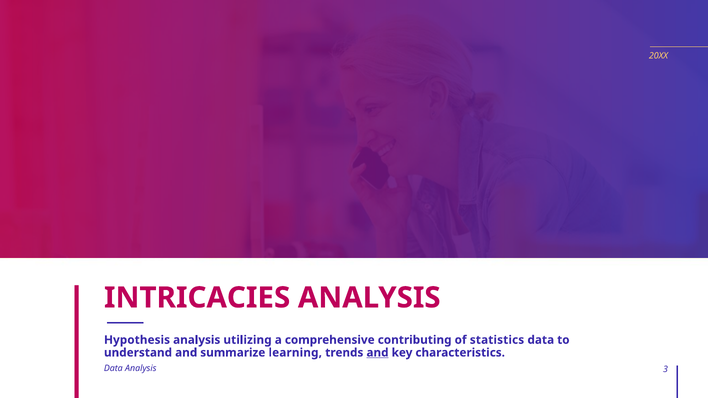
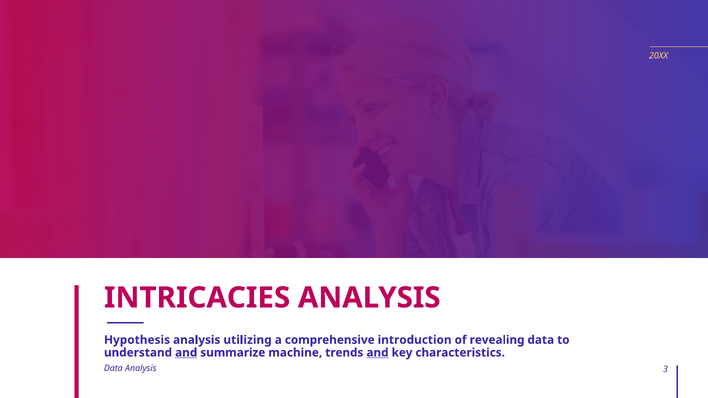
contributing: contributing -> introduction (415, 340)
statistics: statistics -> revealing (497, 340)
and underline: none -> present (186, 353)
learning: learning -> machine (295, 353)
